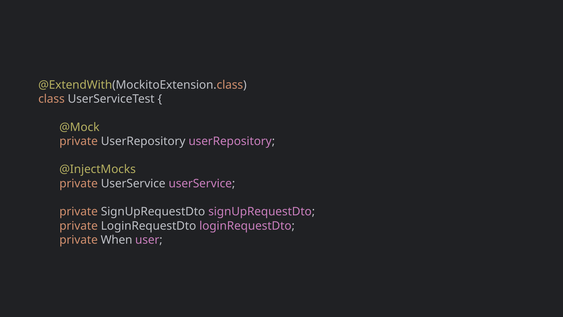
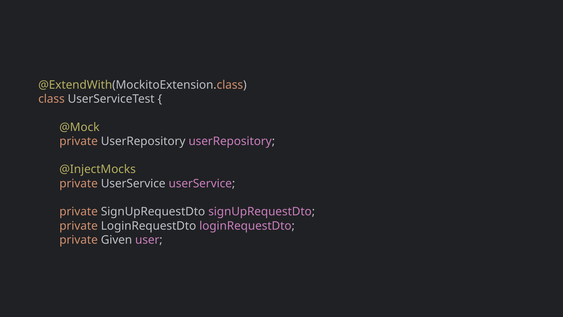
When: When -> Given (116, 240)
